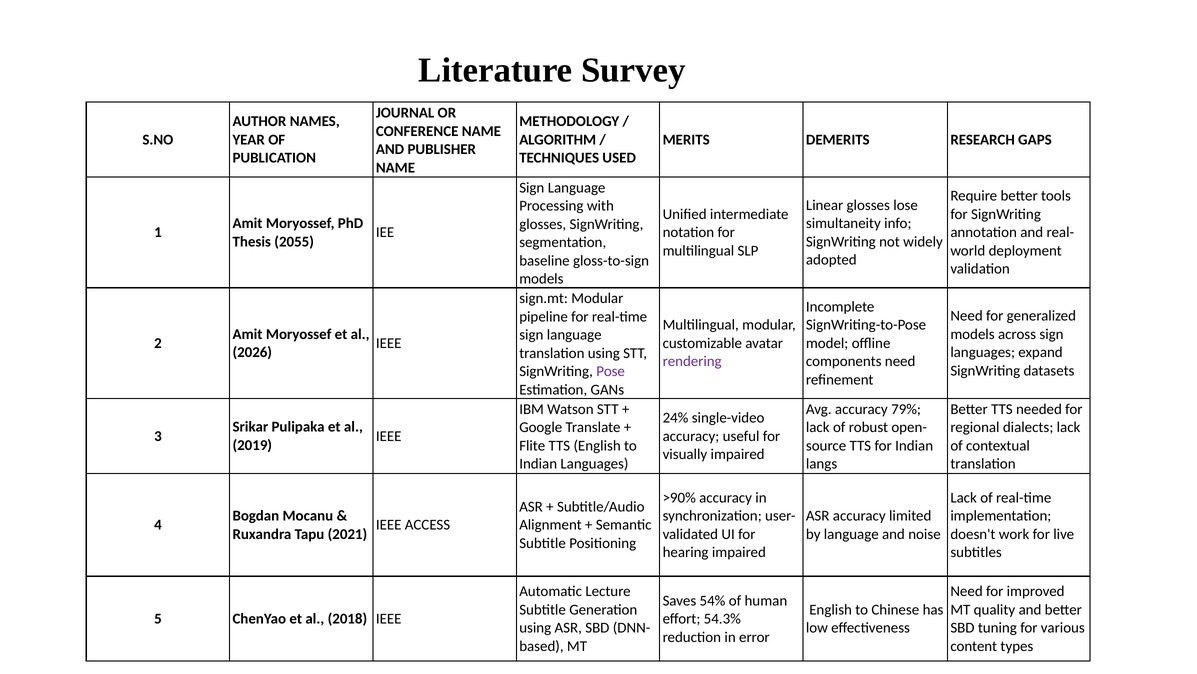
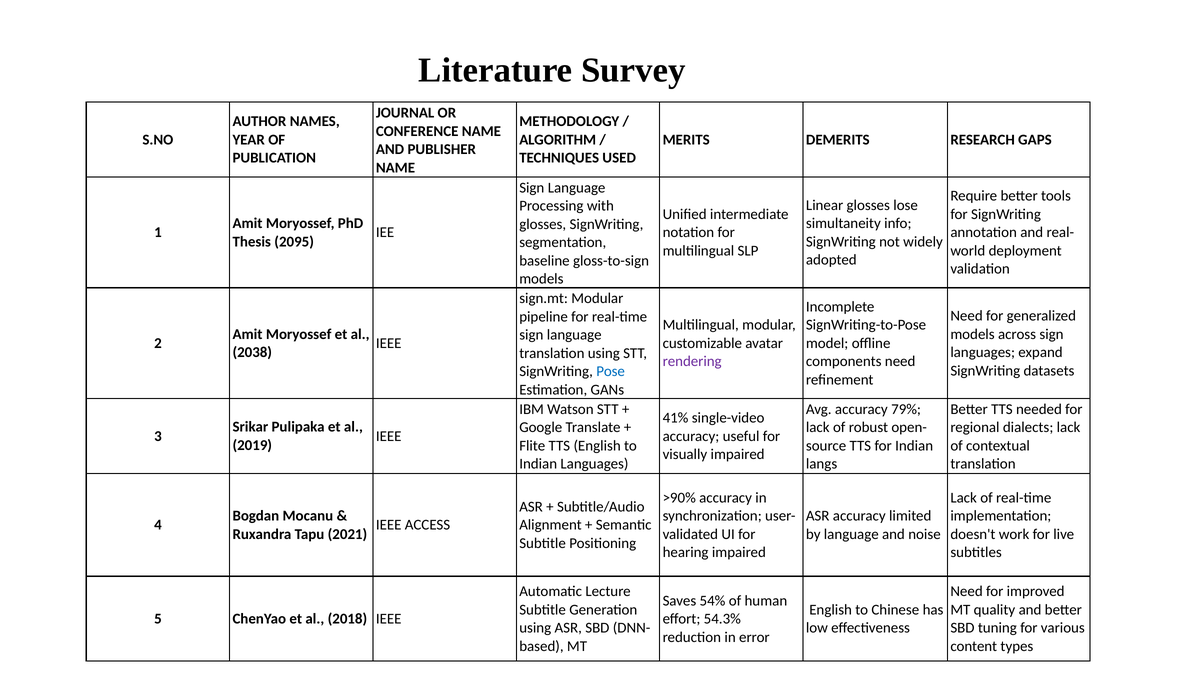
2055: 2055 -> 2095 (294, 241)
2026: 2026 -> 2038 (252, 352)
Pose colour: purple -> blue (611, 371)
24%: 24% -> 41% (676, 417)
